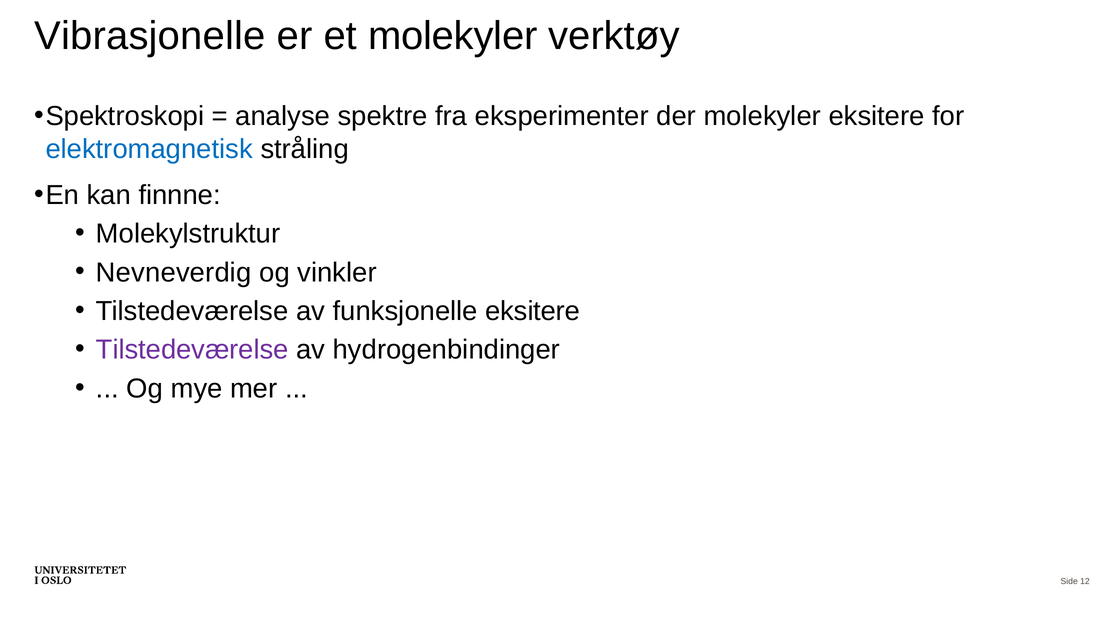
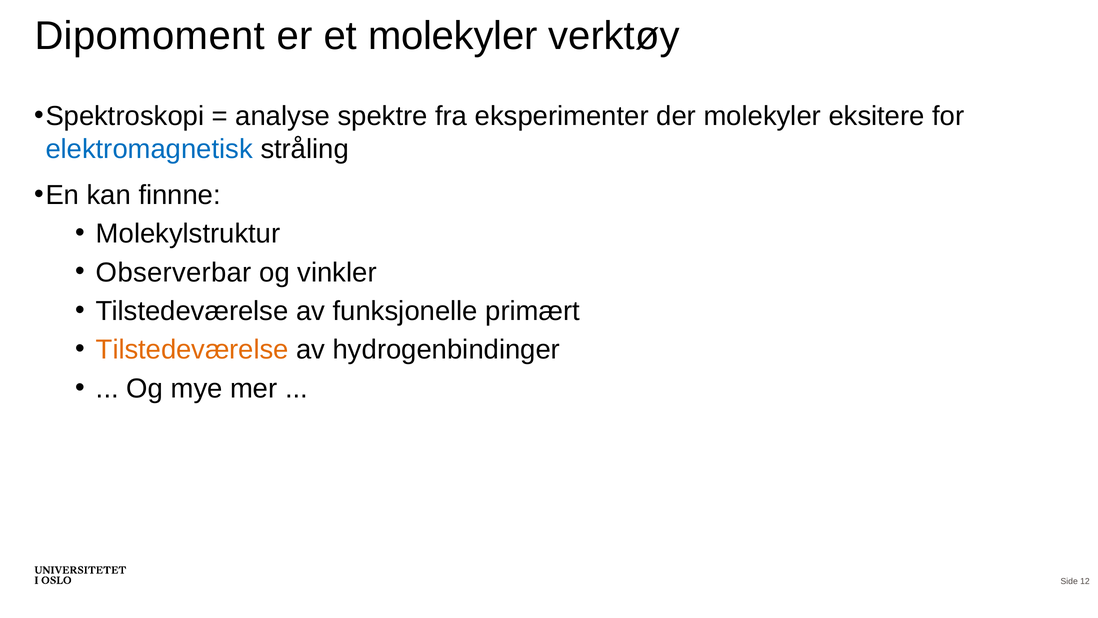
Vibrasjonelle: Vibrasjonelle -> Dipomoment (150, 36)
Nevneverdig: Nevneverdig -> Observerbar (174, 272)
funksjonelle eksitere: eksitere -> primært (533, 311)
Tilstedeværelse colour: purple -> orange (192, 350)
